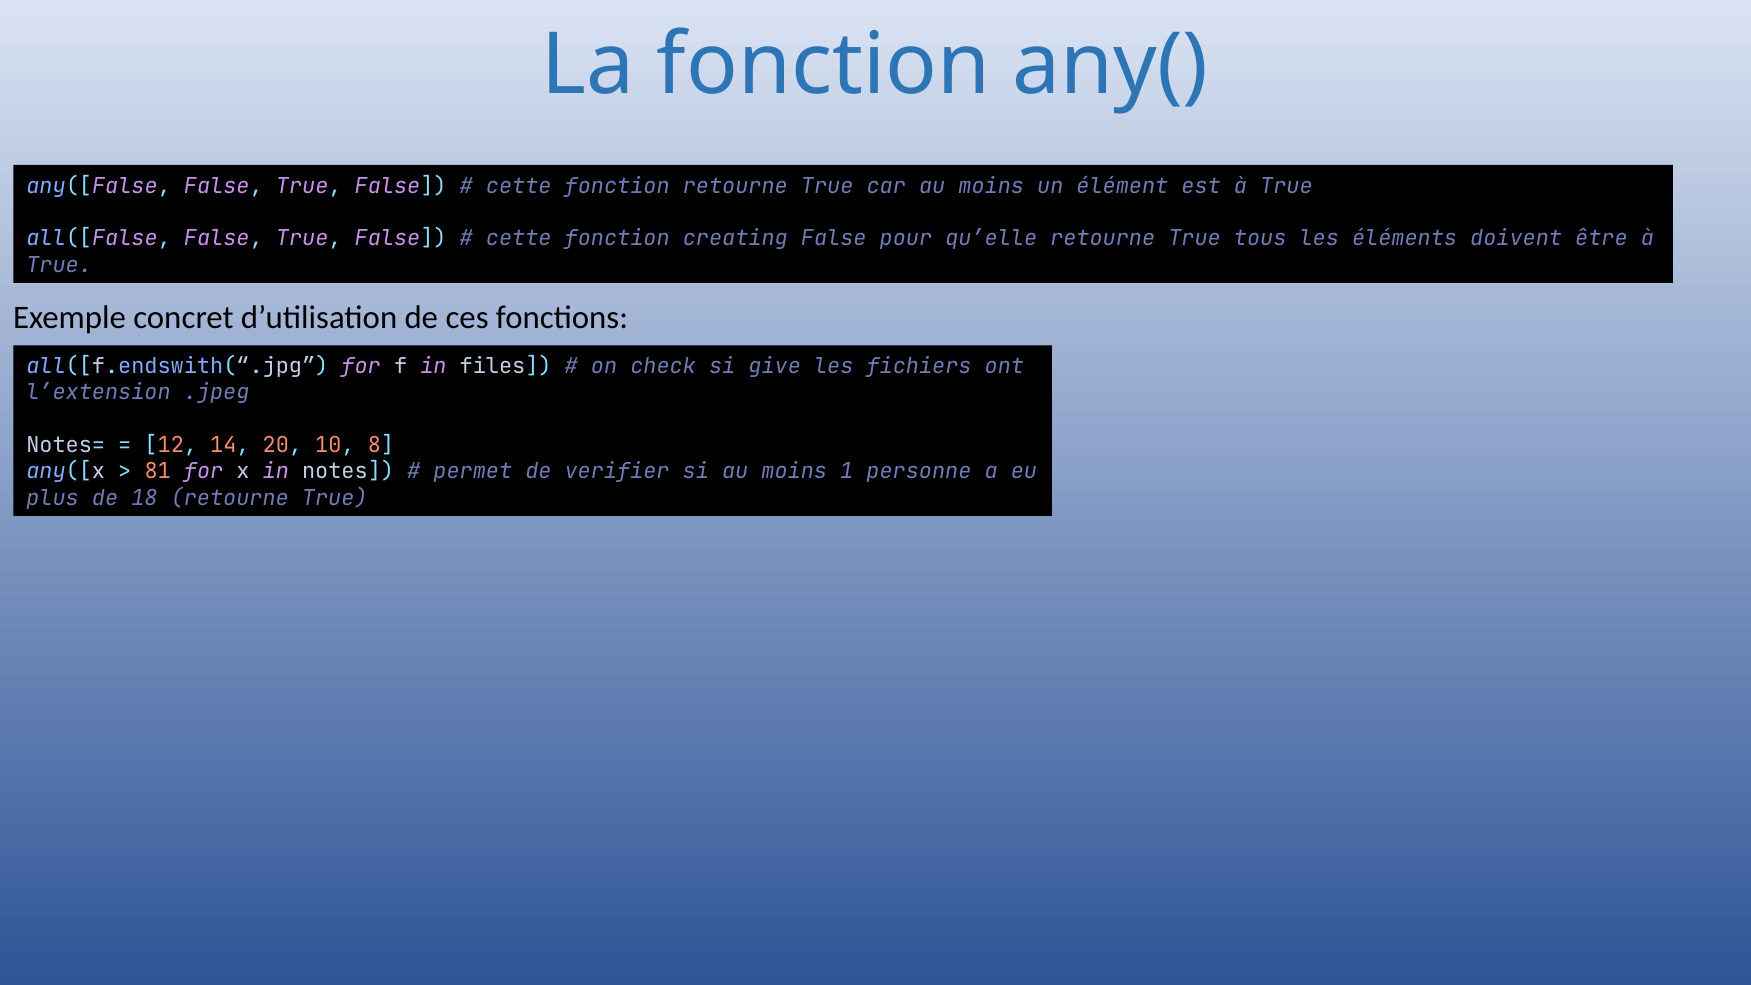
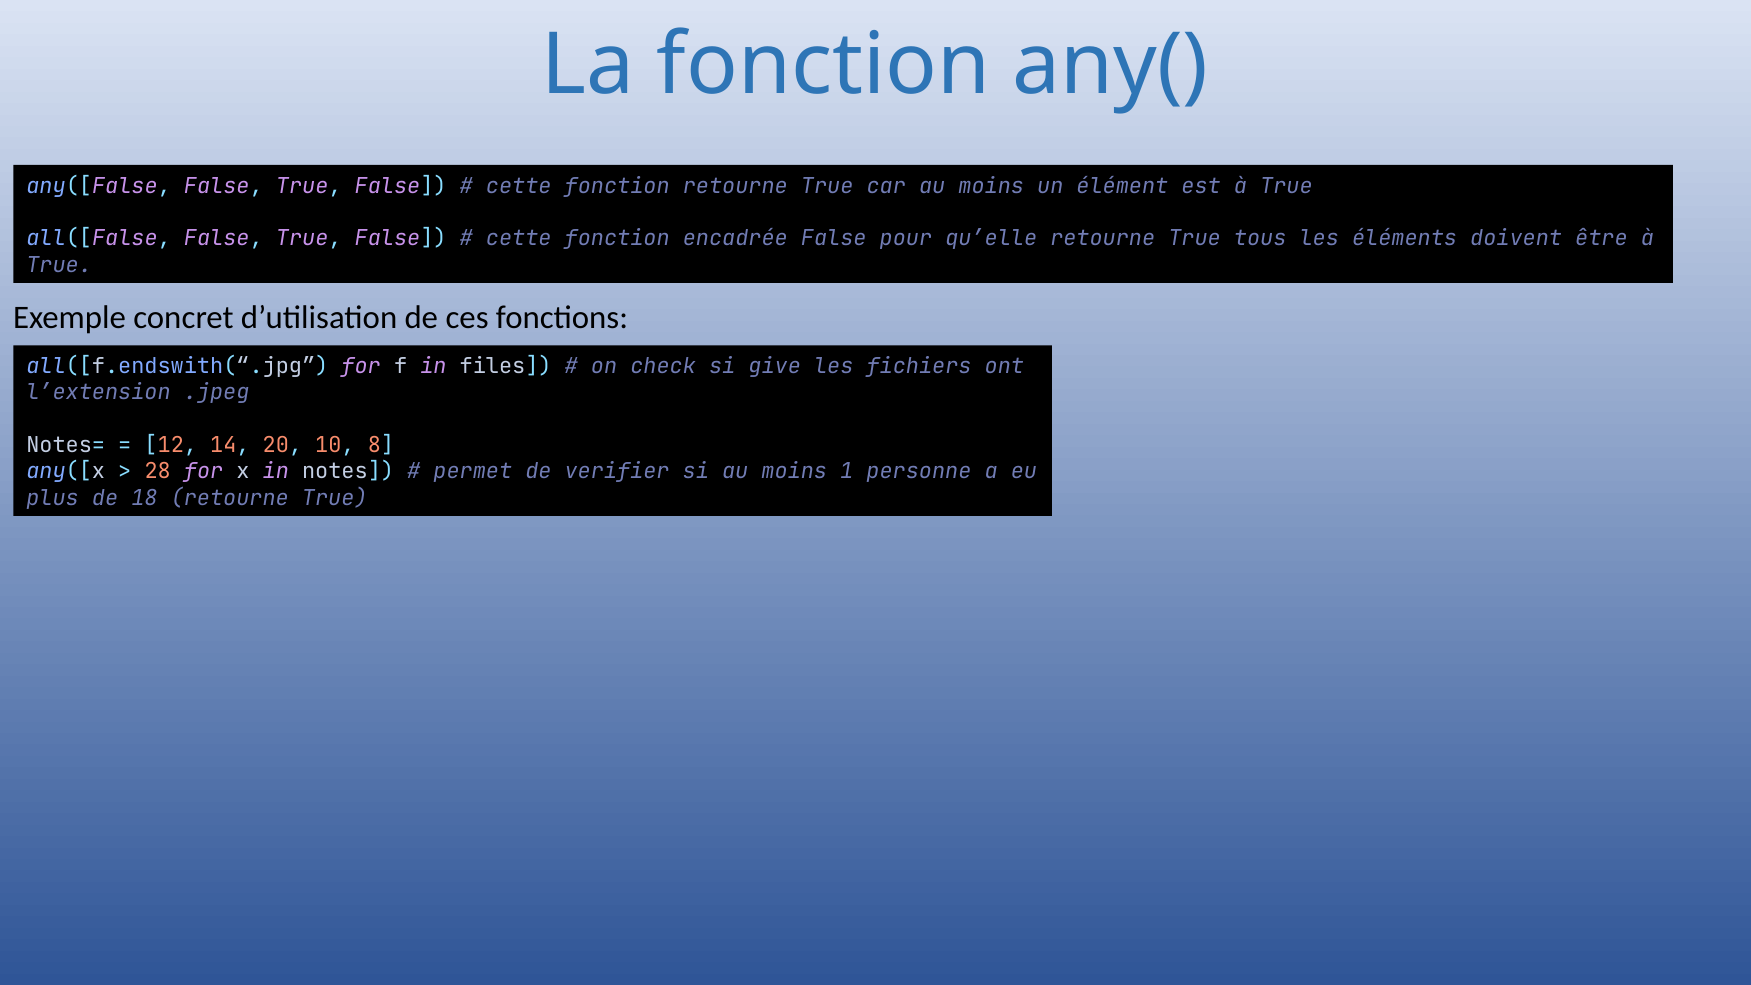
creating: creating -> encadrée (735, 239)
81: 81 -> 28 (158, 472)
